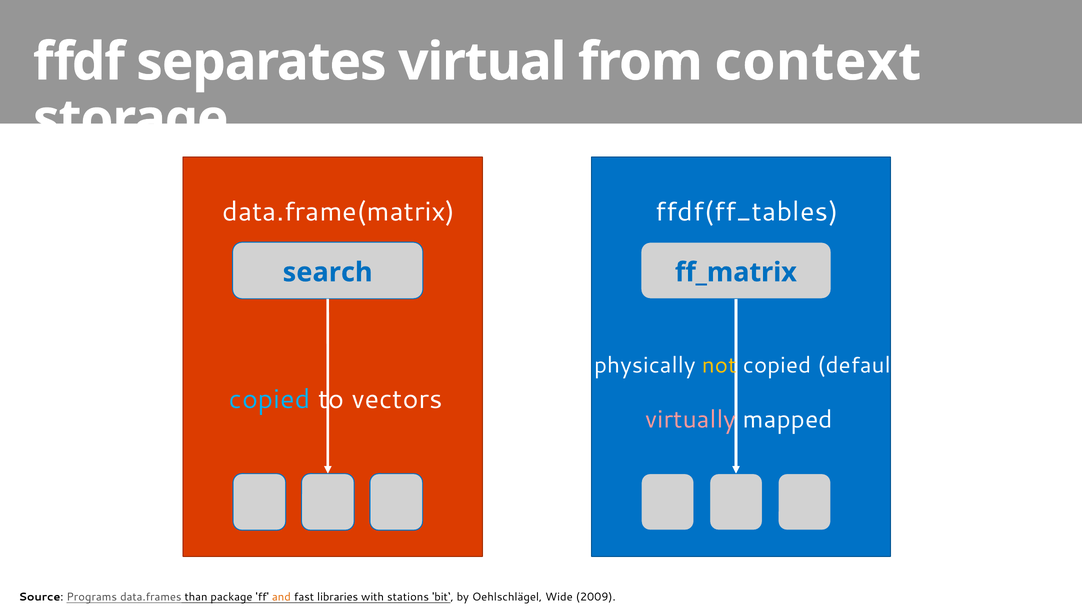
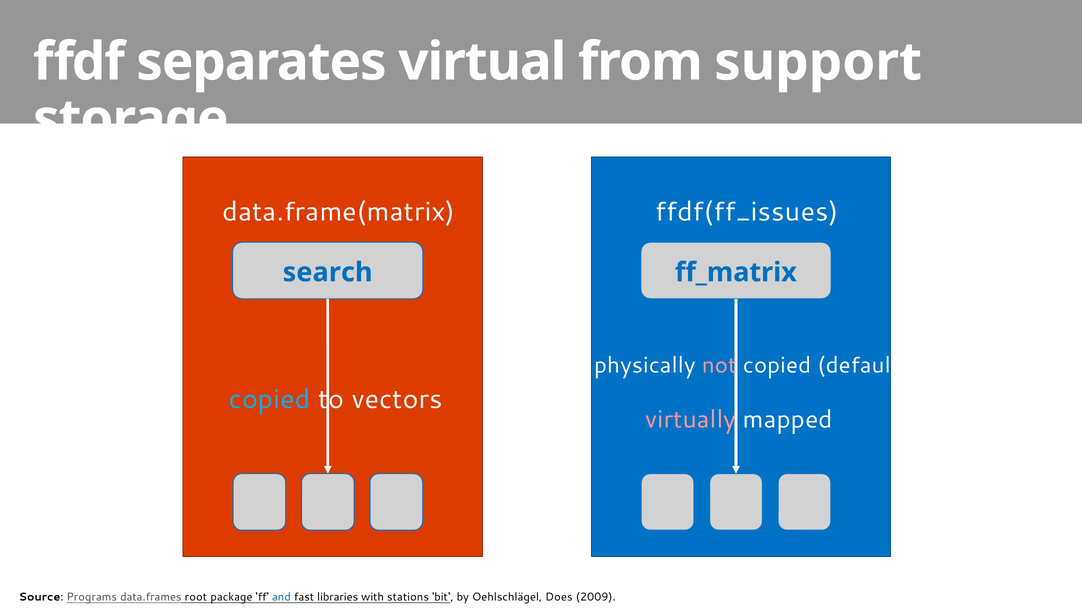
context: context -> support (818, 62)
ffdf(ff_tables: ffdf(ff_tables -> ffdf(ff_issues (747, 212)
not colour: yellow -> pink (719, 366)
than: than -> root (196, 598)
and colour: orange -> blue (281, 598)
Wide: Wide -> Does (559, 598)
